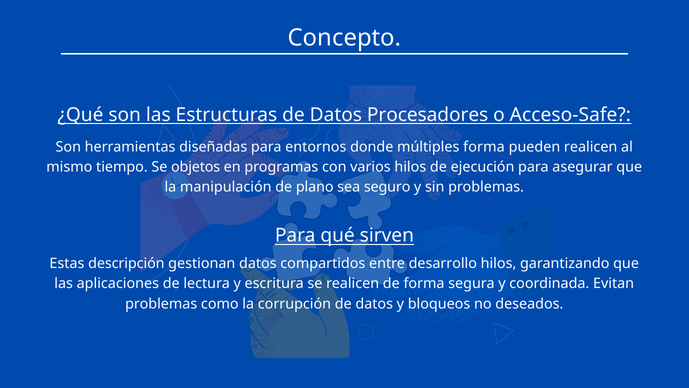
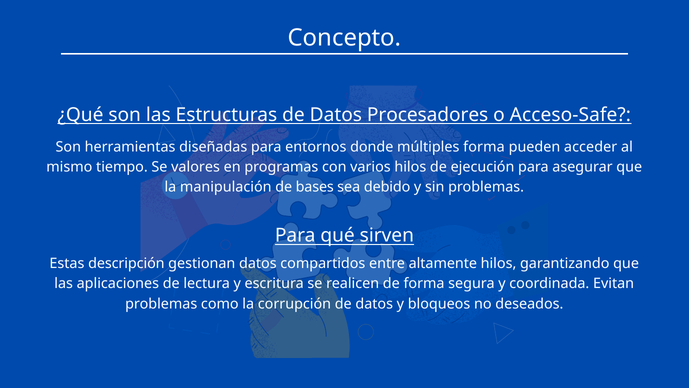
pueden realicen: realicen -> acceder (591, 147)
objetos: objetos -> valores (196, 167)
plano: plano -> bases (315, 187)
seguro: seguro -> debido (387, 187)
desarrollo: desarrollo -> altamente (443, 263)
